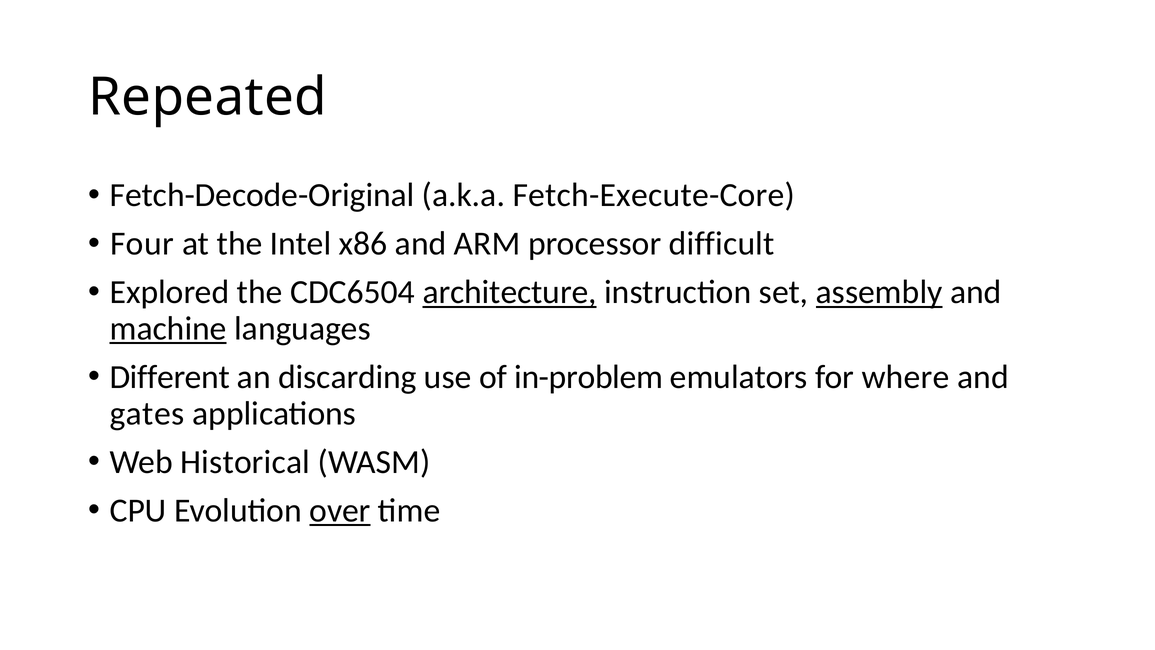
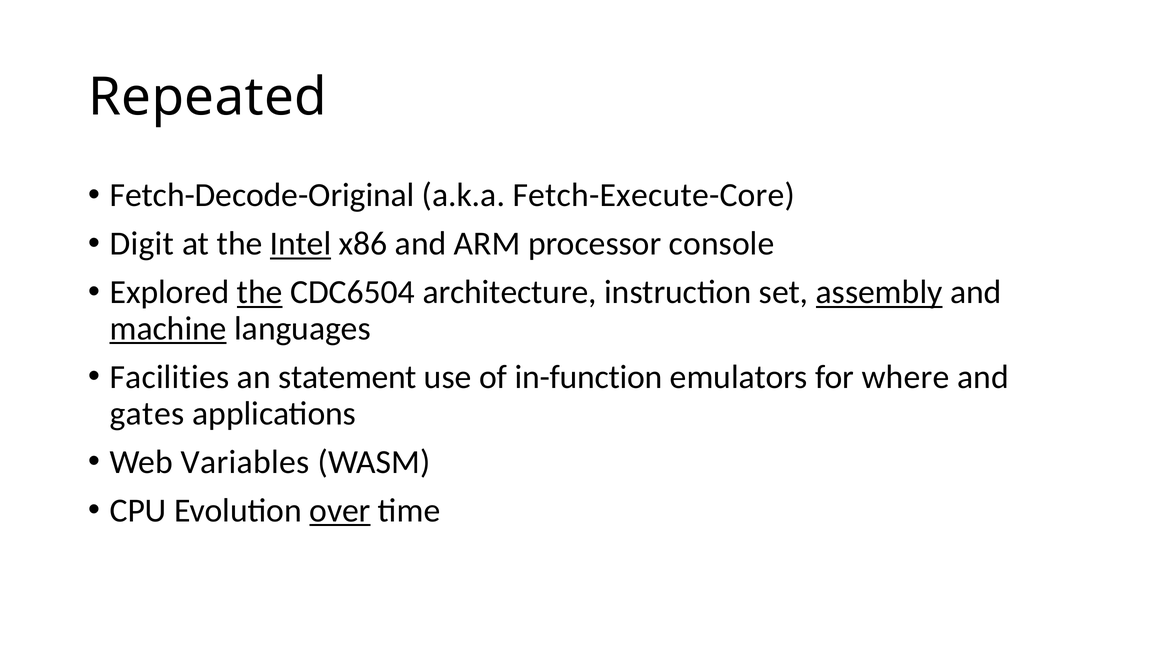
Four: Four -> Digit (142, 244)
Intel underline: none -> present (301, 244)
difficult: difficult -> console (722, 244)
the underline: none -> present (260, 292)
architecture underline: present -> none (510, 292)
Different: Different -> Facilities (169, 377)
discarding: discarding -> statement (348, 377)
in-problem: in-problem -> in-function (589, 377)
Historical: Historical -> Variables (245, 462)
